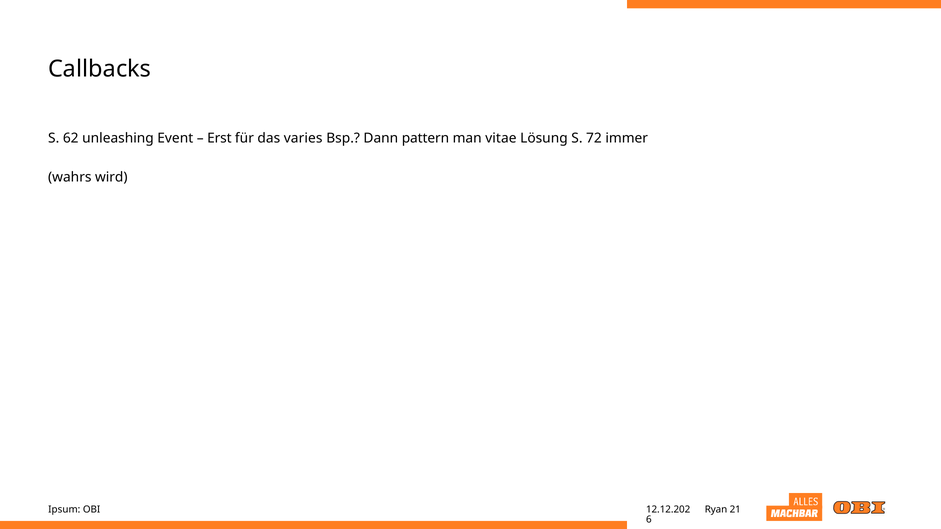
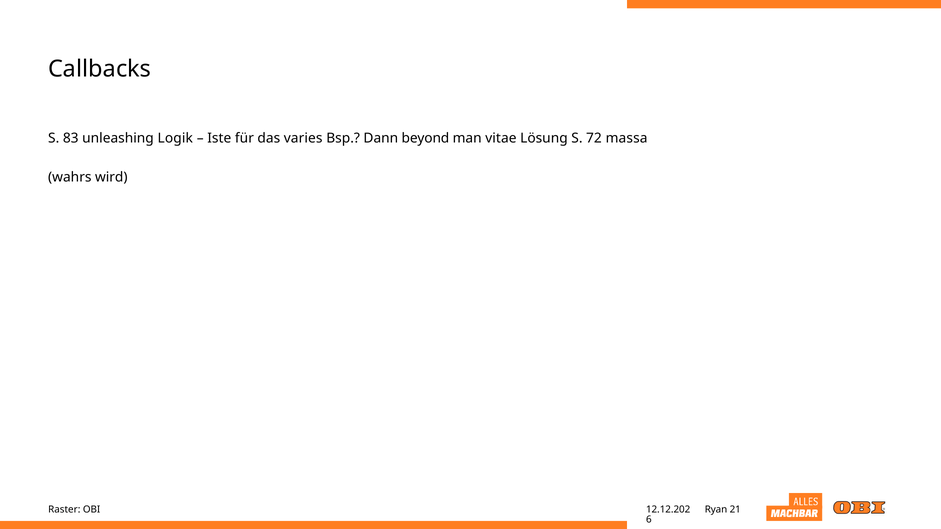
62: 62 -> 83 (71, 138)
Event: Event -> Logik (175, 138)
Erst: Erst -> Iste (219, 138)
pattern: pattern -> beyond (425, 138)
immer: immer -> massa (627, 138)
Ipsum: Ipsum -> Raster (64, 510)
